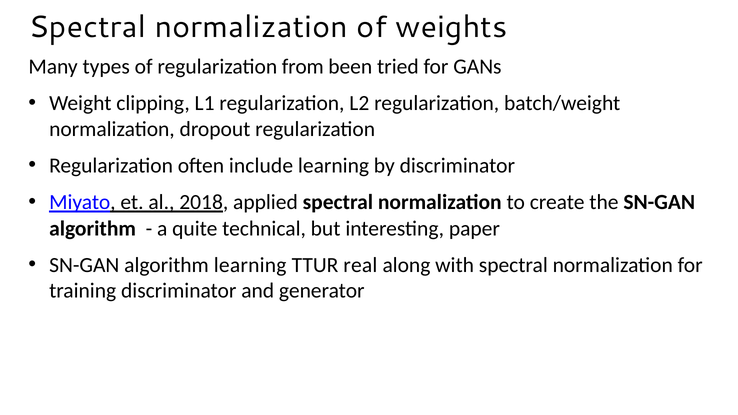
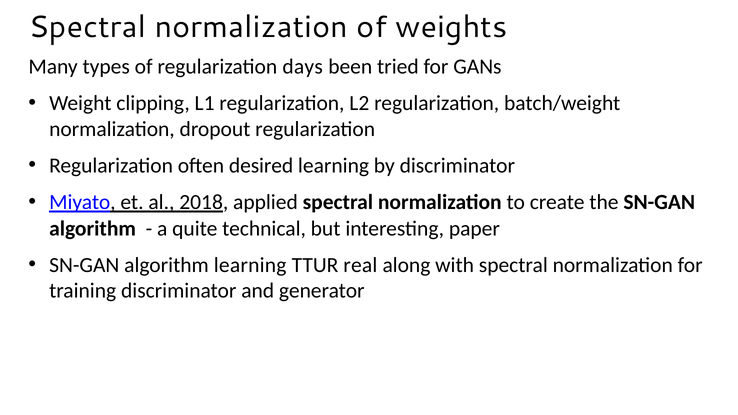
from: from -> days (303, 67)
include: include -> desired (261, 166)
